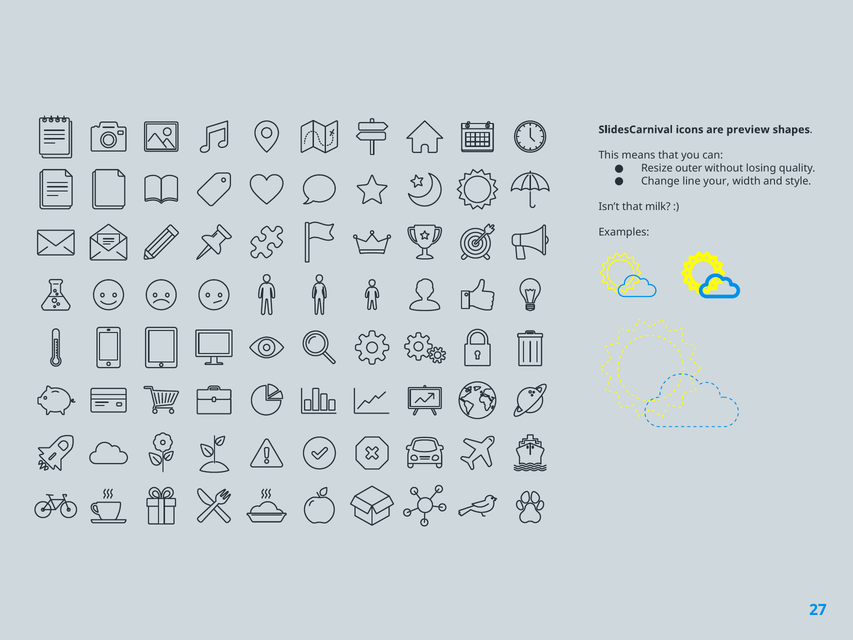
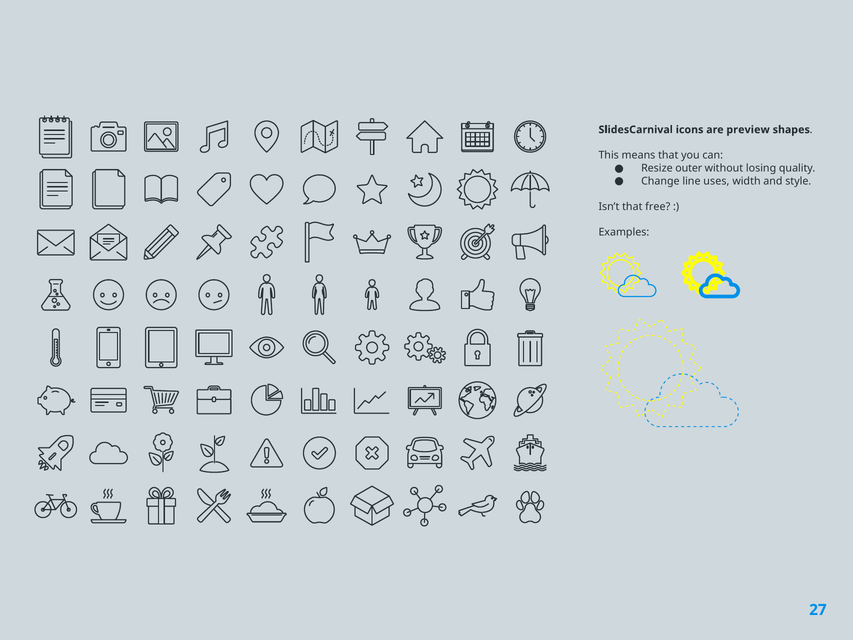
your: your -> uses (716, 181)
milk: milk -> free (658, 207)
